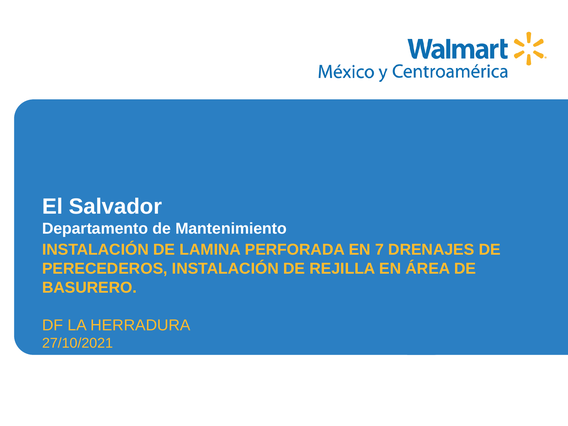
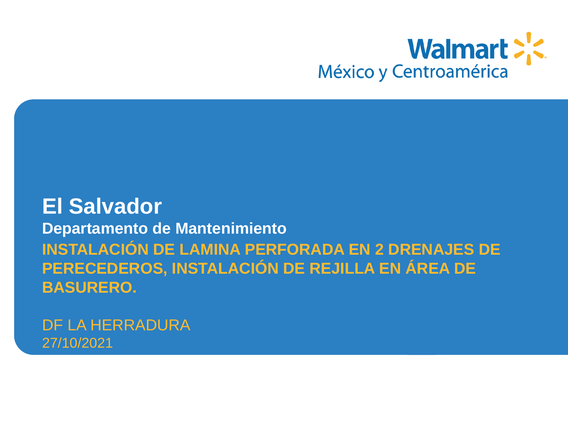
7: 7 -> 2 (379, 250)
